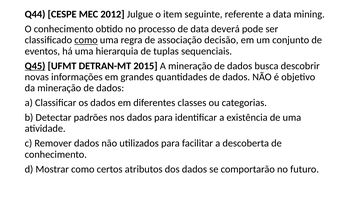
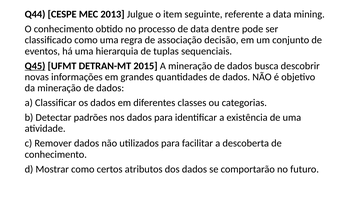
2012: 2012 -> 2013 (113, 14)
deverá: deverá -> dentre (225, 29)
como underline: present -> none (86, 40)
